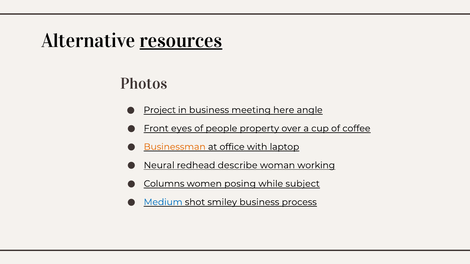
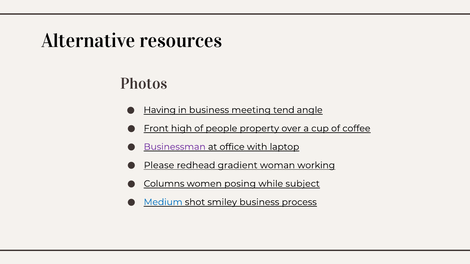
resources underline: present -> none (181, 41)
Project: Project -> Having (160, 110)
here: here -> tend (284, 110)
eyes: eyes -> high (181, 129)
Businessman colour: orange -> purple (175, 147)
Neural: Neural -> Please (159, 165)
describe: describe -> gradient (238, 165)
